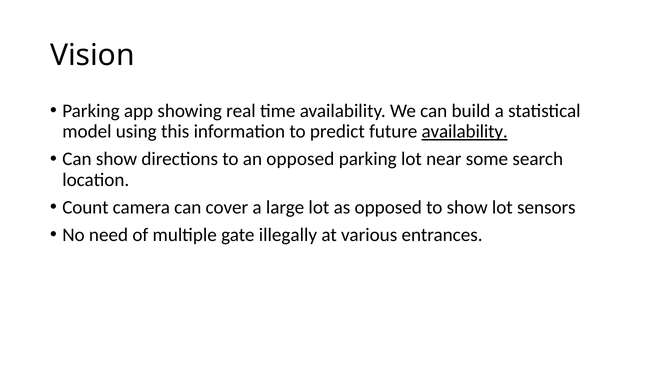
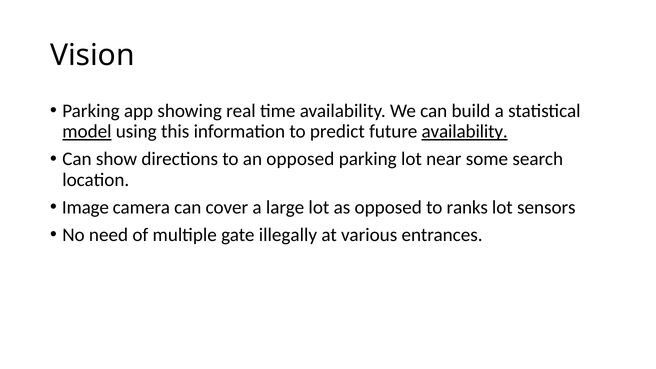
model underline: none -> present (87, 132)
Count: Count -> Image (85, 207)
to show: show -> ranks (467, 207)
